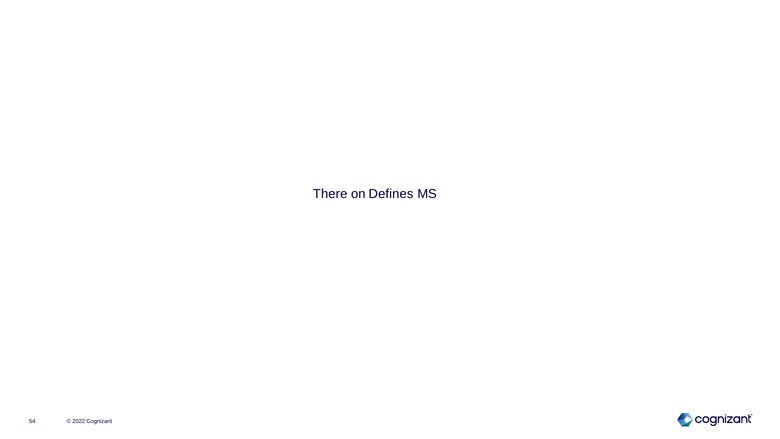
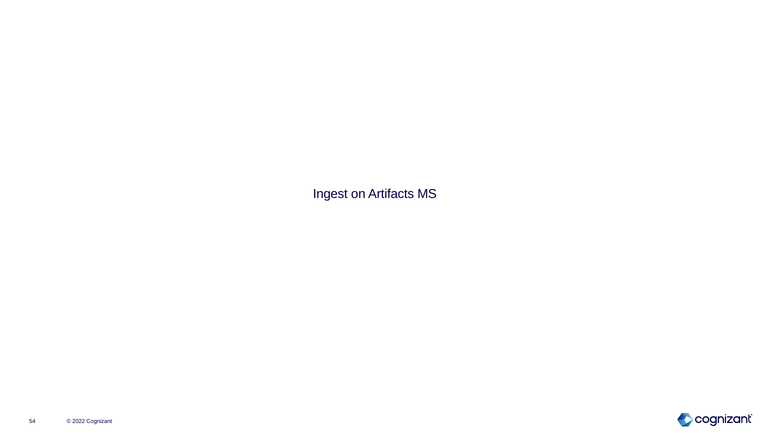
There: There -> Ingest (330, 194)
Defines: Defines -> Artifacts (391, 194)
